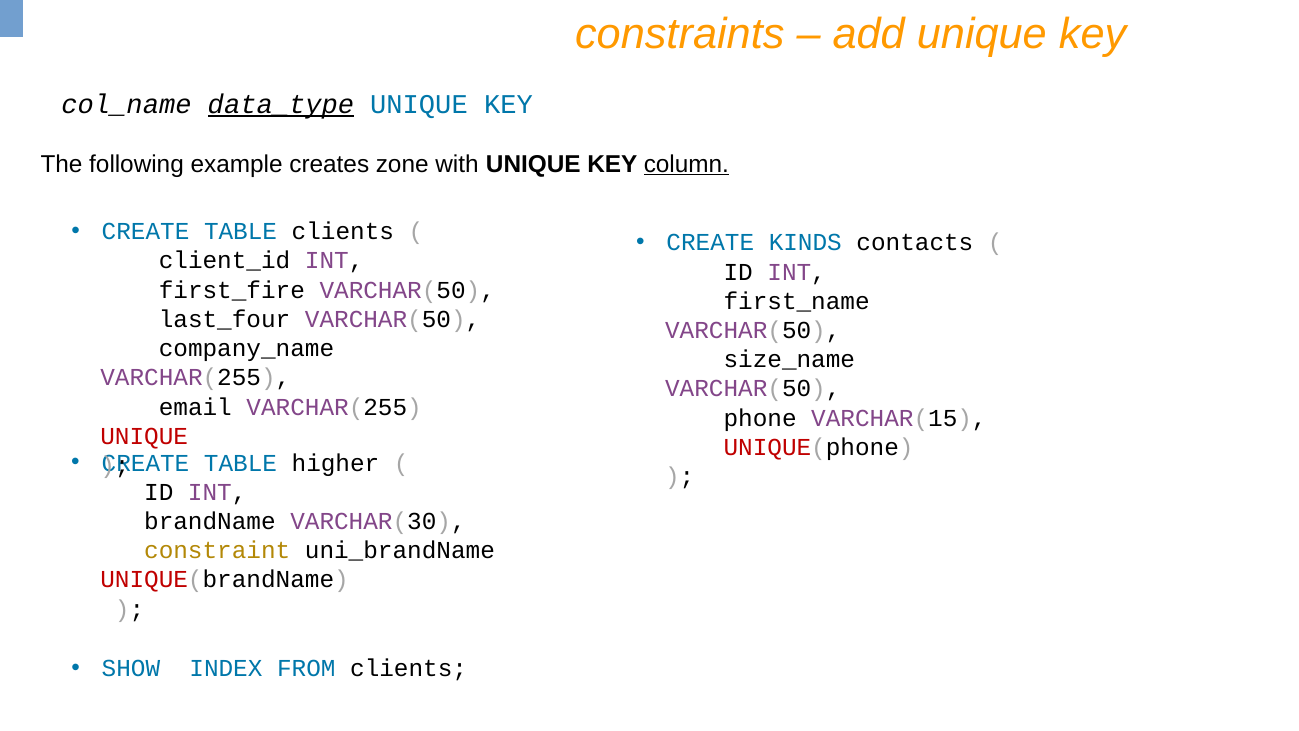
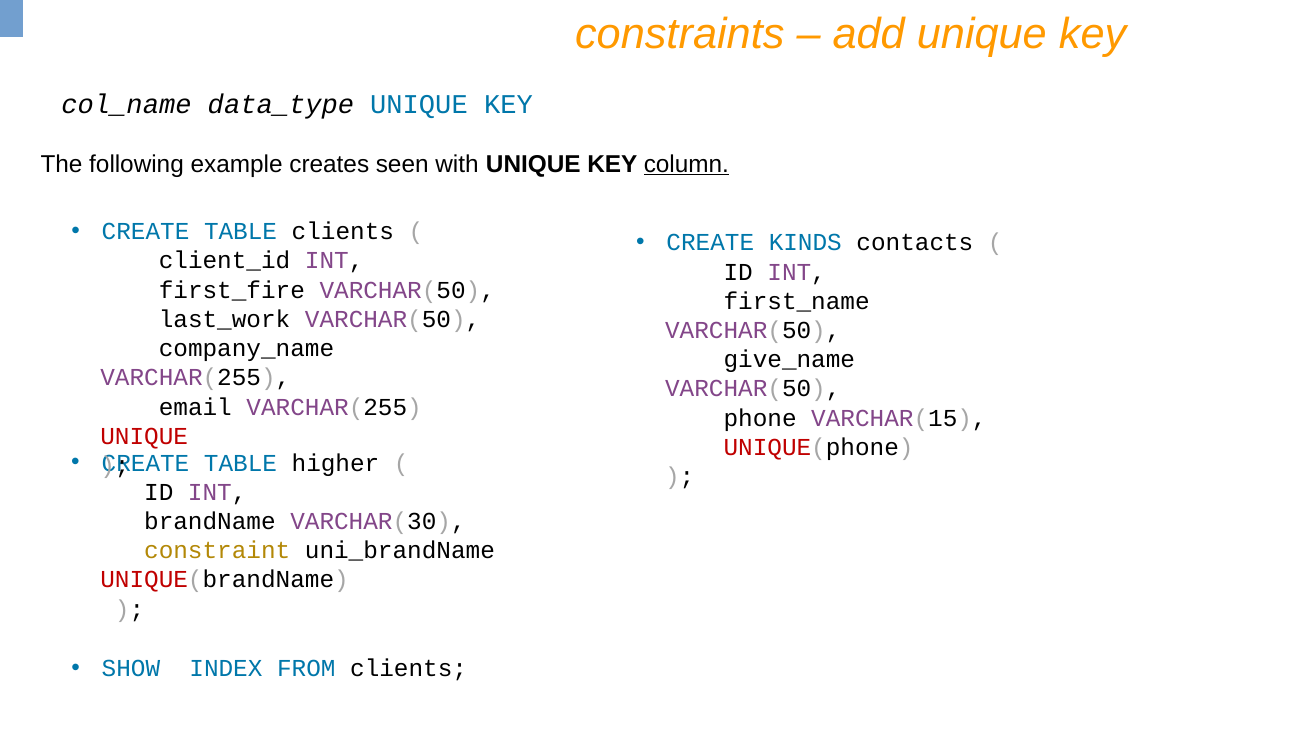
data_type underline: present -> none (281, 104)
zone: zone -> seen (402, 164)
last_four: last_four -> last_work (225, 319)
size_name: size_name -> give_name (789, 360)
